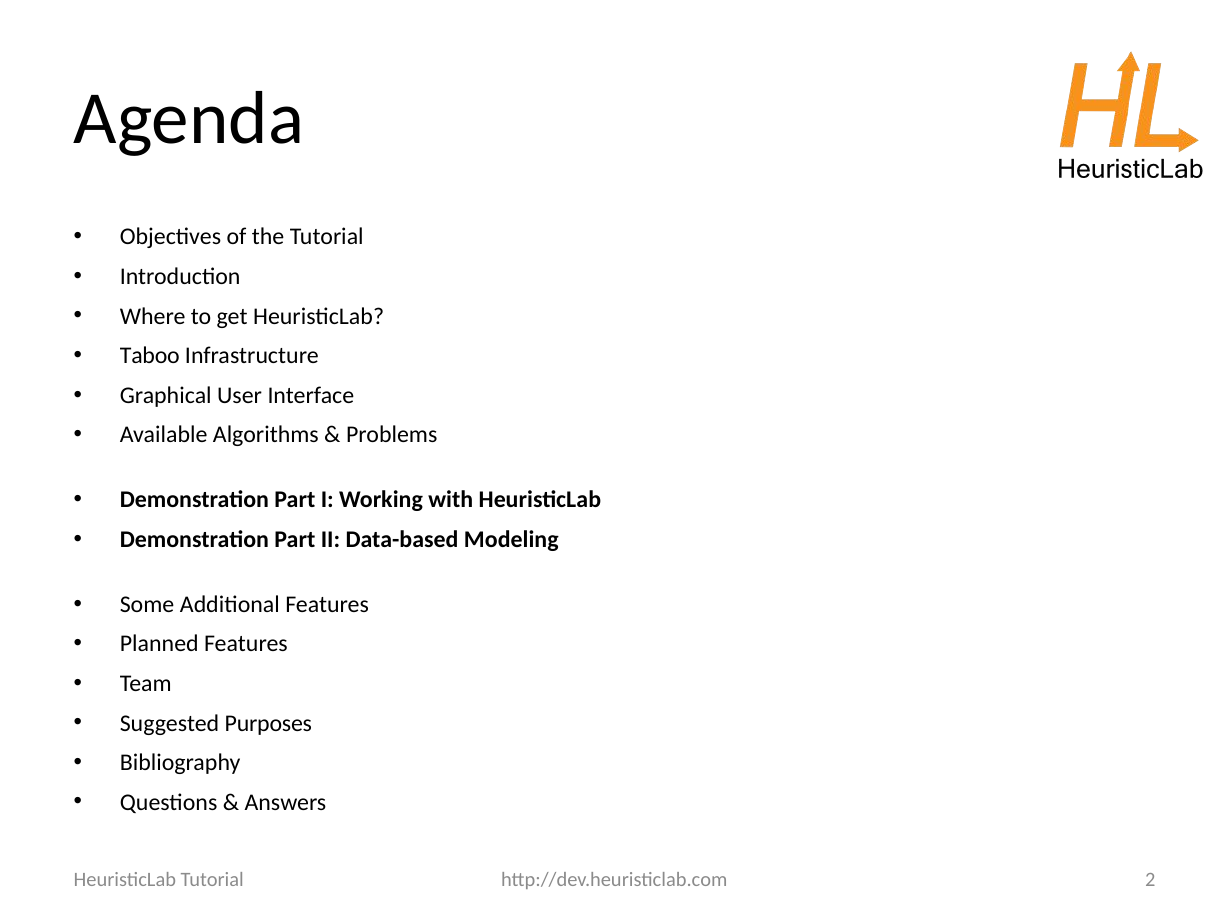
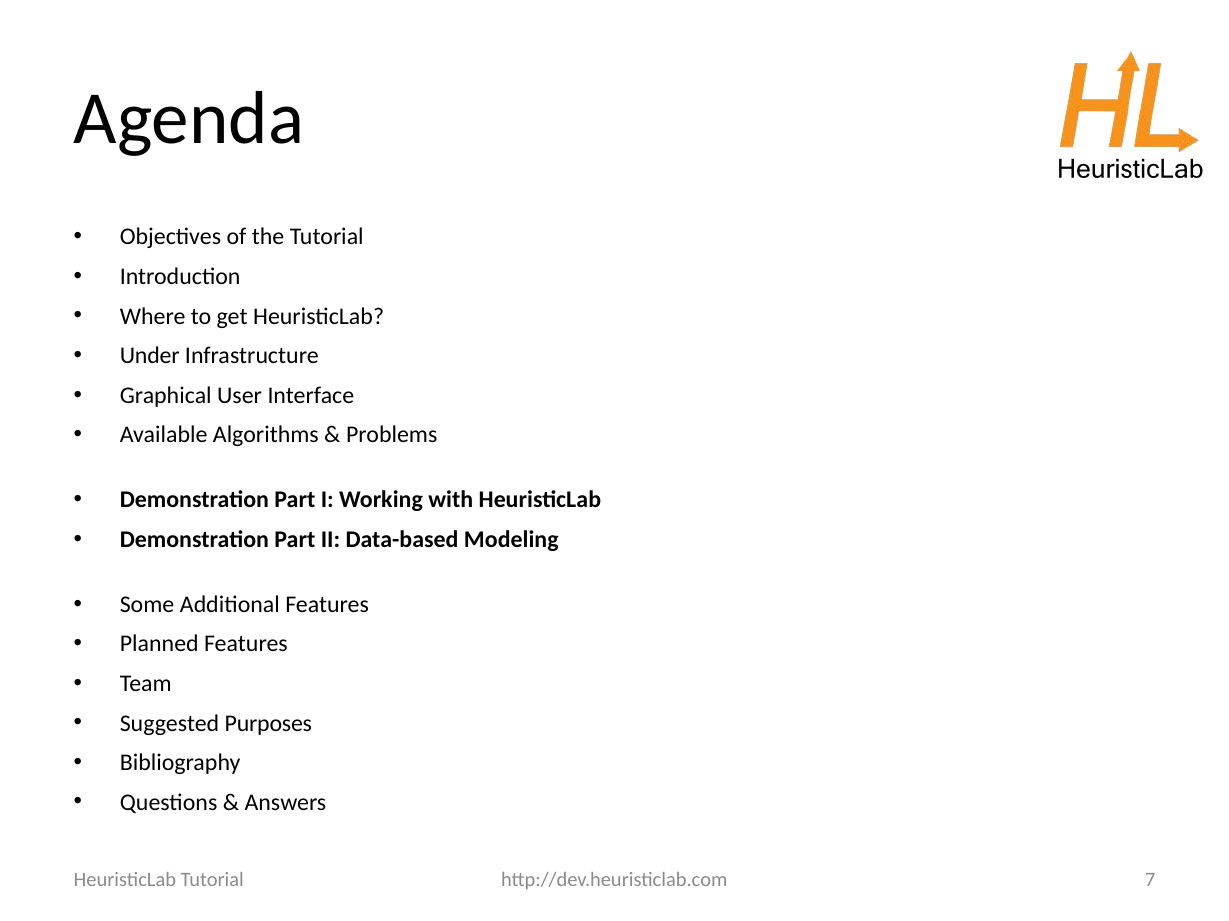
Taboo: Taboo -> Under (150, 356)
2: 2 -> 7 (1150, 880)
